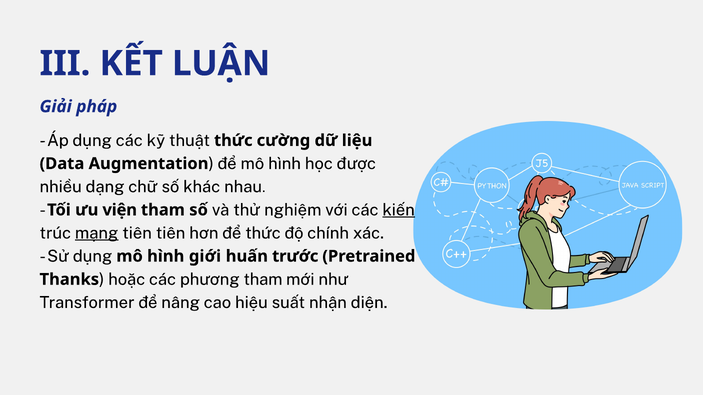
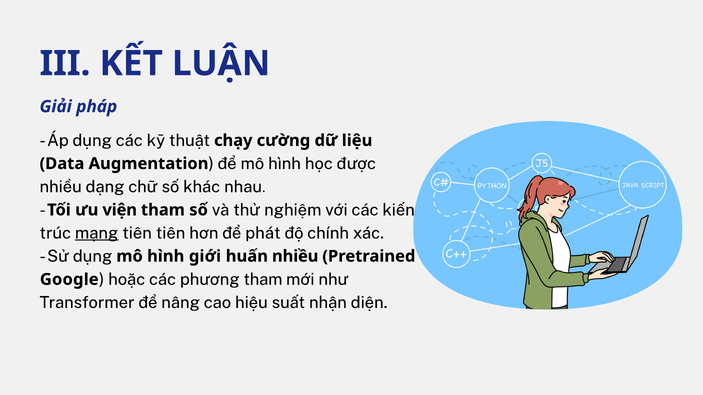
thuật thức: thức -> chạy (233, 141)
kiến underline: present -> none (399, 210)
để thức: thức -> phát (263, 233)
huấn trước: trước -> nhiều (295, 257)
Thanks: Thanks -> Google (69, 280)
